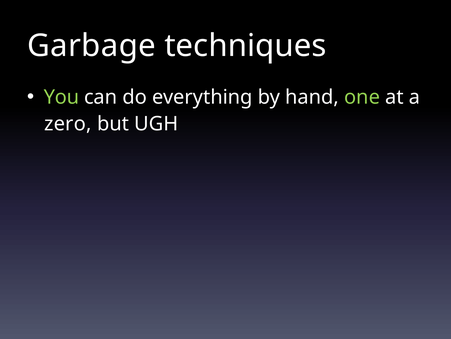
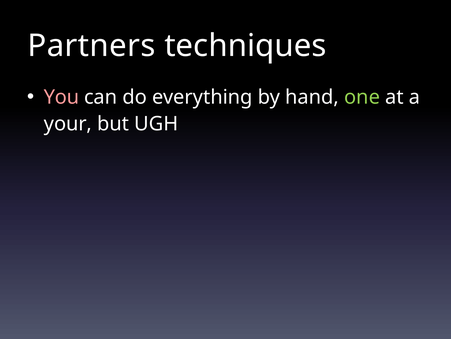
Garbage: Garbage -> Partners (91, 46)
You colour: light green -> pink (62, 97)
zero: zero -> your (68, 123)
